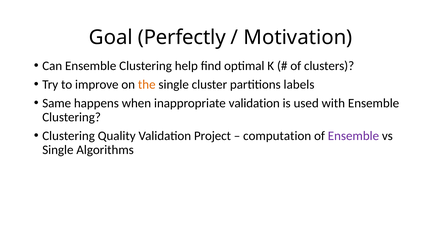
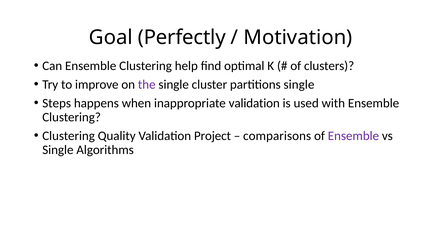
the colour: orange -> purple (147, 85)
partitions labels: labels -> single (299, 85)
Same: Same -> Steps (57, 103)
computation: computation -> comparisons (277, 136)
